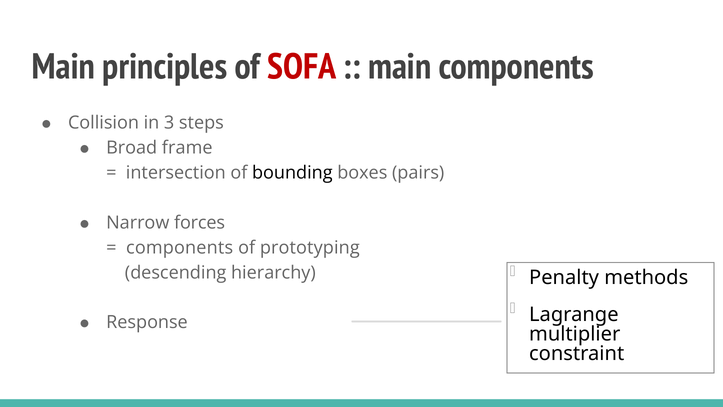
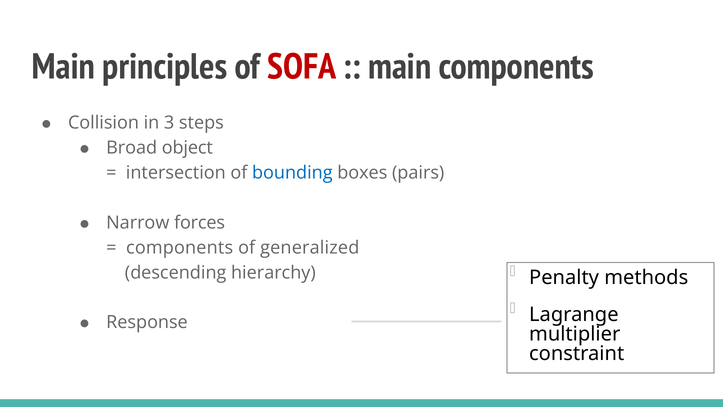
frame: frame -> object (187, 148)
bounding colour: black -> blue (292, 173)
prototyping: prototyping -> generalized (310, 247)
